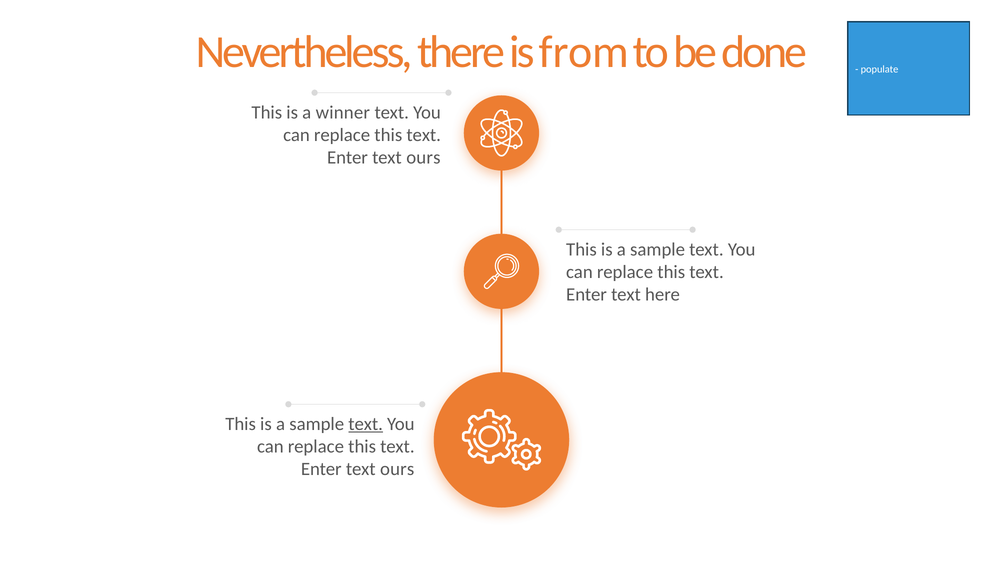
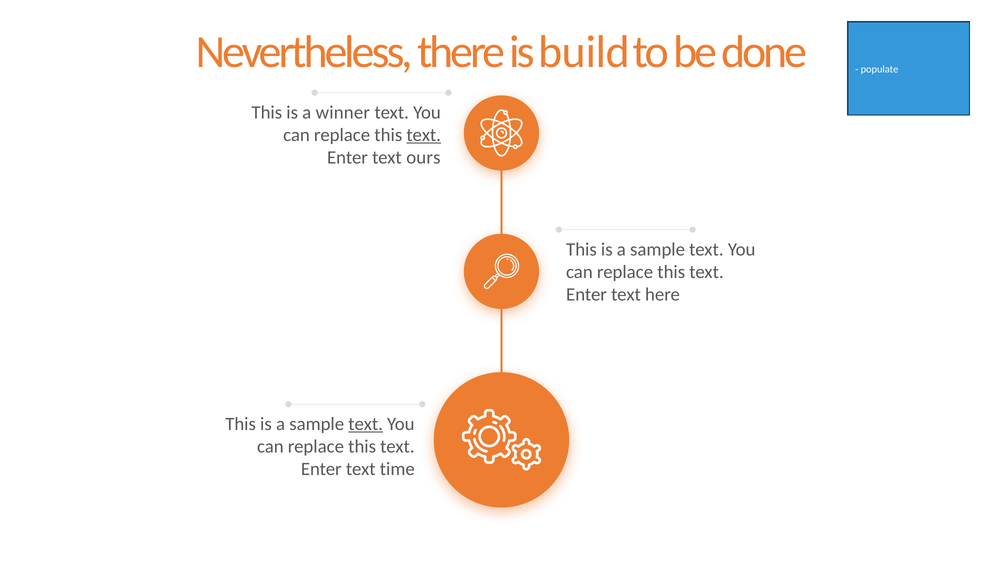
from: from -> build (584, 52)
text underline: none -> present (424, 135)
ours: ours -> time (397, 469)
